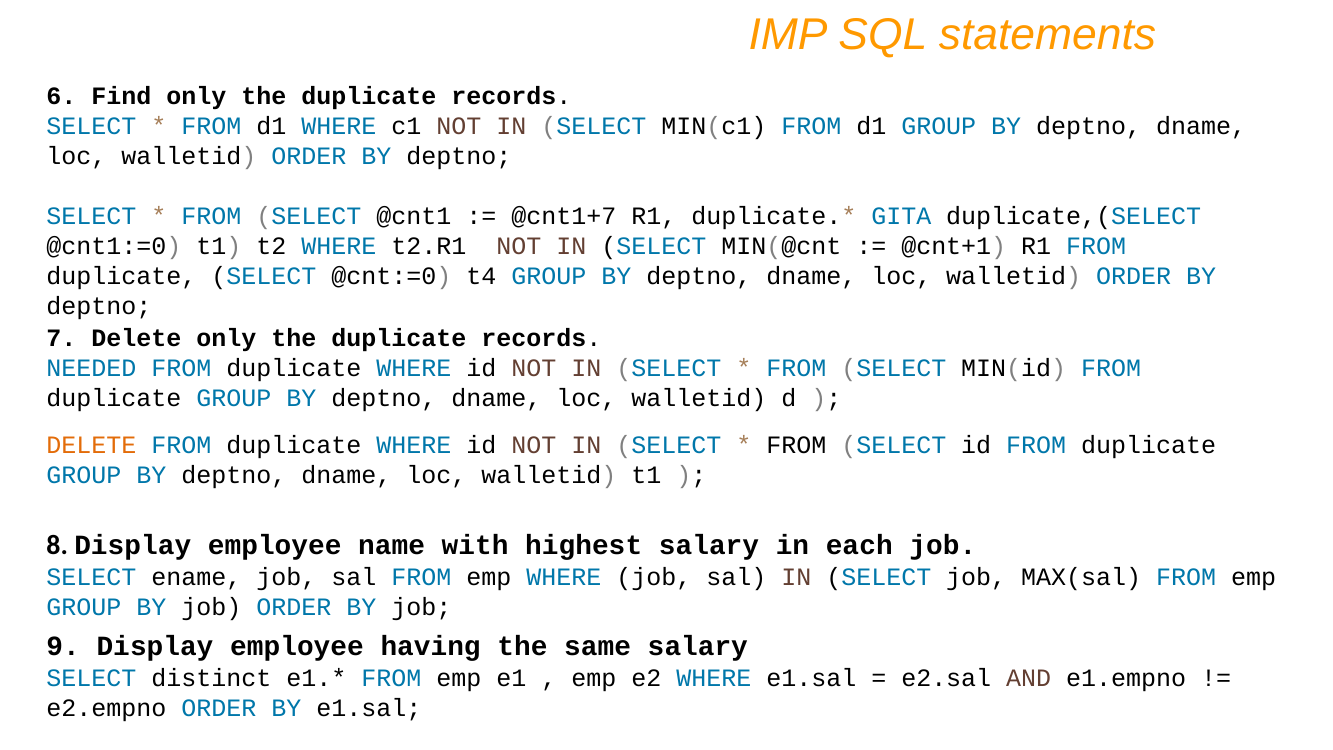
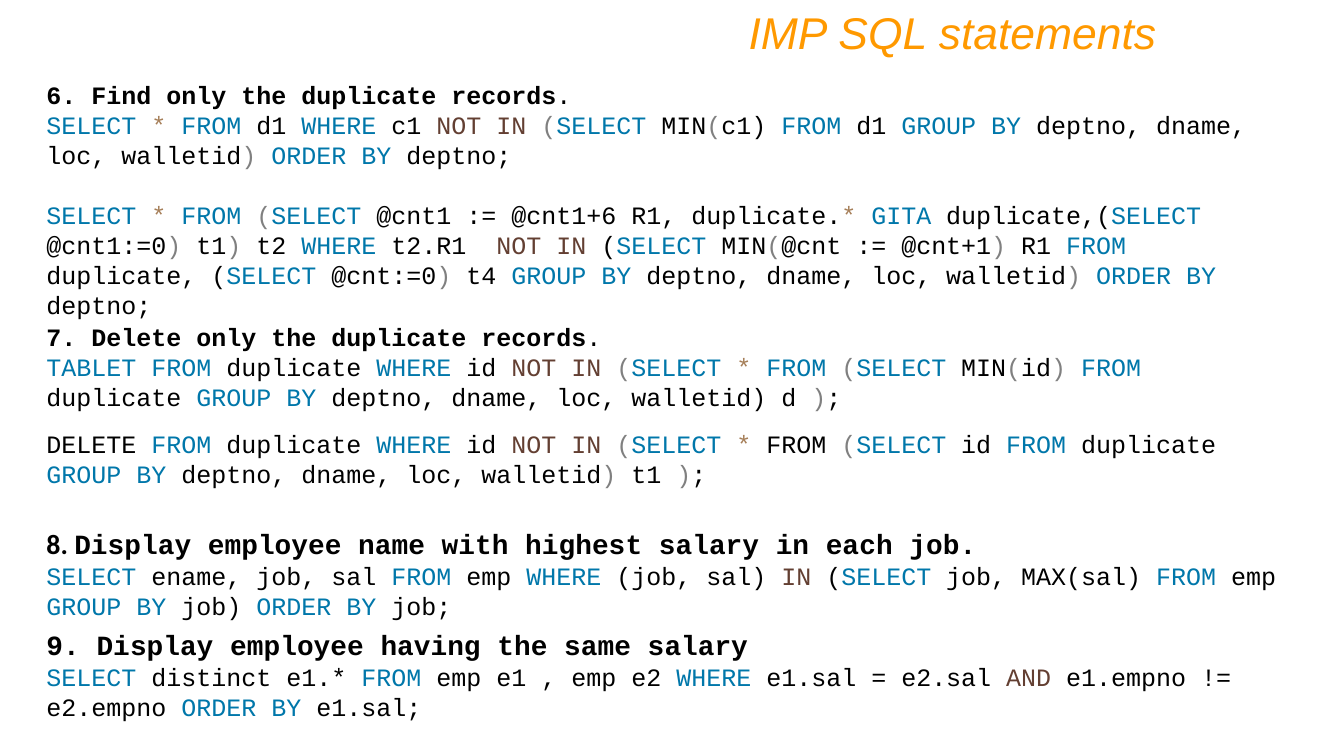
@cnt1+7: @cnt1+7 -> @cnt1+6 (564, 217)
NEEDED: NEEDED -> TABLET (91, 368)
DELETE colour: orange -> black (91, 445)
